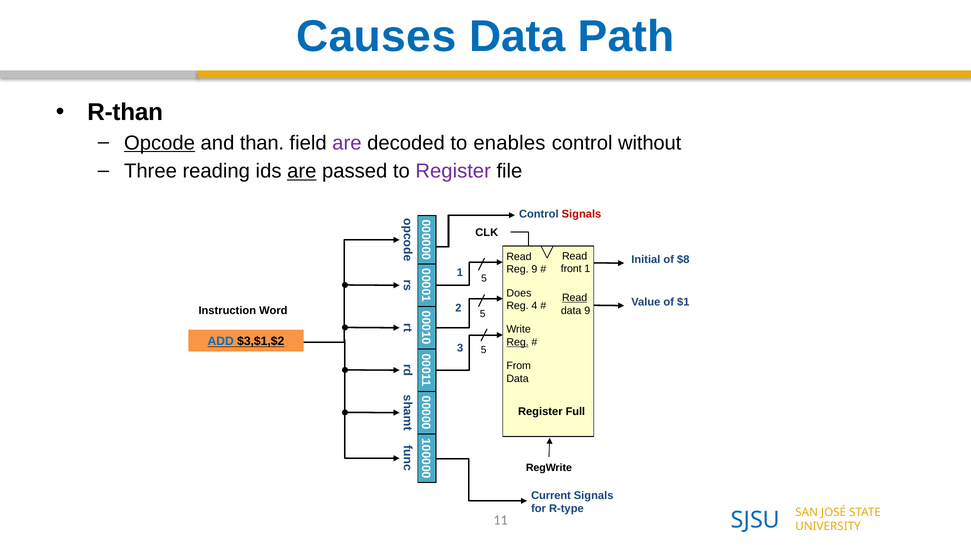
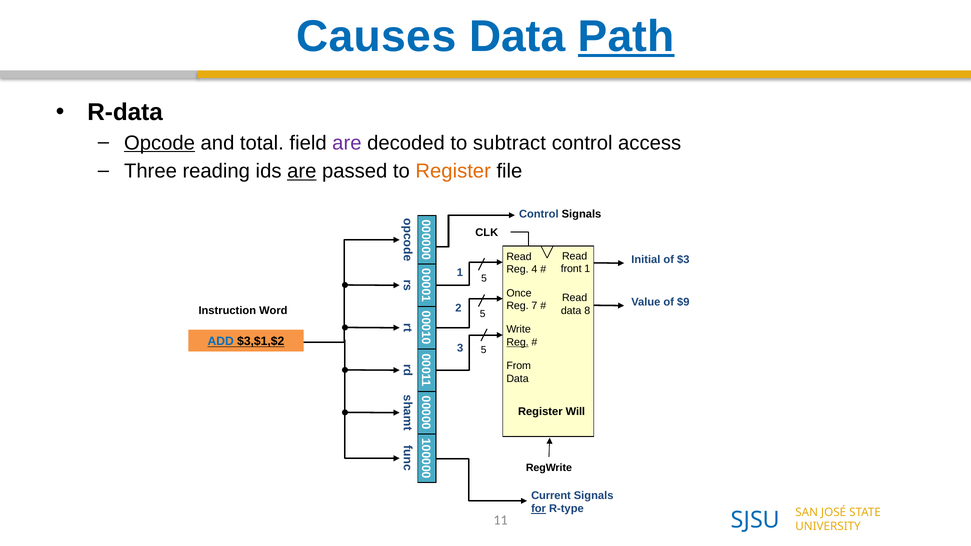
Path underline: none -> present (626, 36)
R-than: R-than -> R-data (125, 112)
than: than -> total (262, 143)
enables: enables -> subtract (509, 143)
without: without -> access (650, 143)
Register colour: purple -> orange (453, 171)
Signals colour: red -> black (581, 214)
$8: $8 -> $3 (683, 260)
Reg 9: 9 -> 4 (534, 269)
Does: Does -> Once (519, 293)
Read underline: present -> none (575, 298)
$1: $1 -> $9 (683, 302)
4: 4 -> 7 (534, 306)
data 9: 9 -> 8 (587, 311)
Full: Full -> Will (575, 412)
for underline: none -> present (539, 509)
